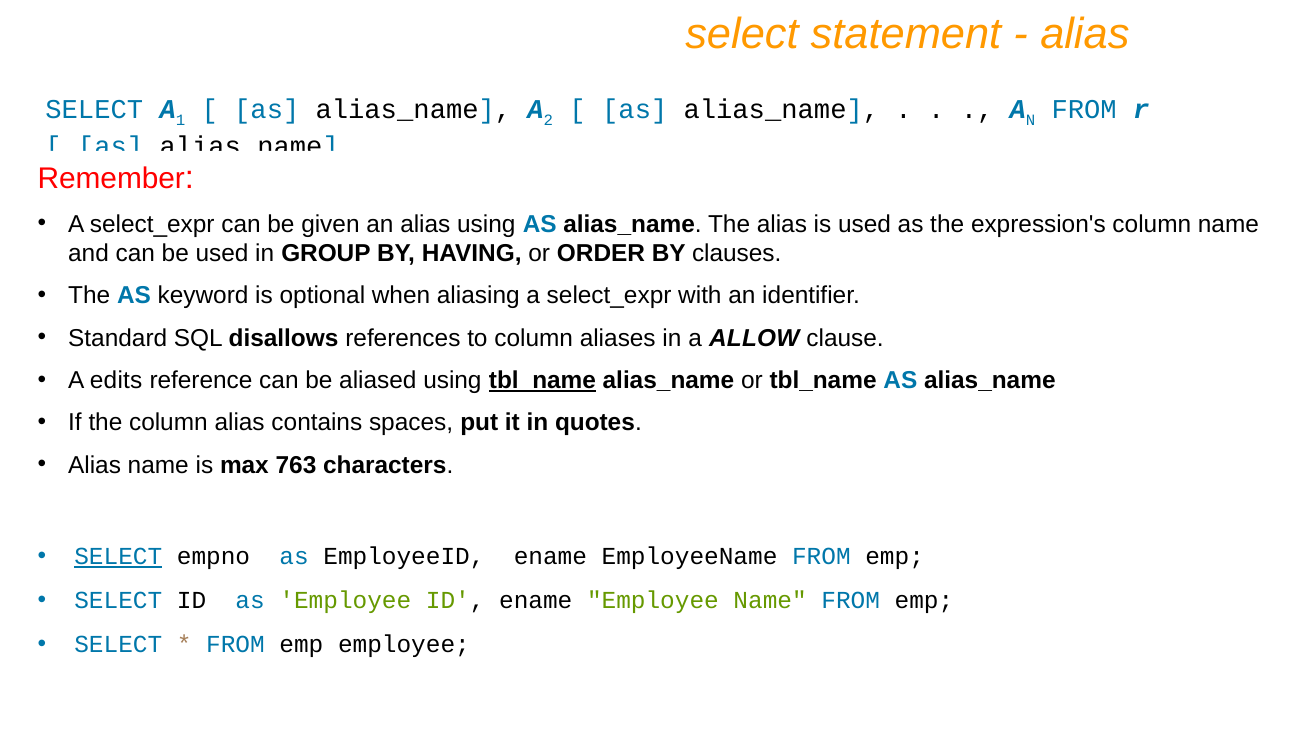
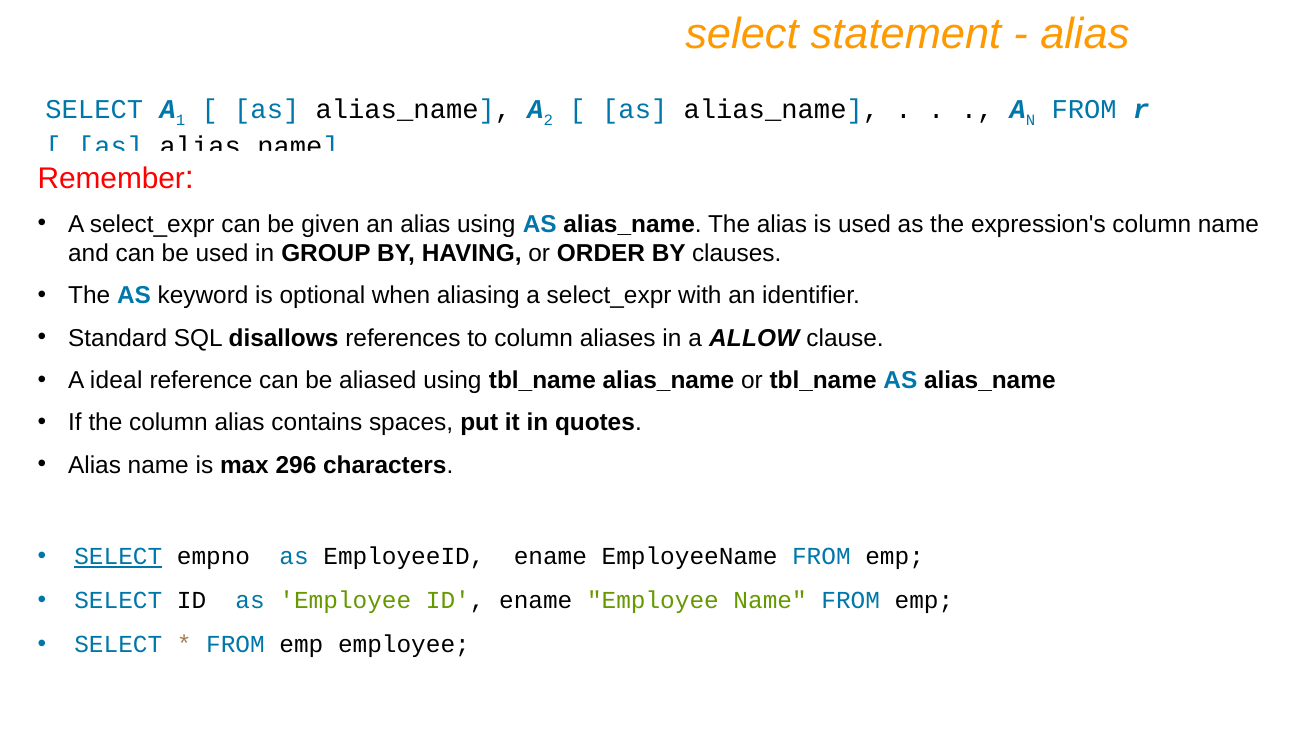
edits: edits -> ideal (116, 380)
tbl_name underline: present -> none (542, 380)
763: 763 -> 296 (296, 465)
